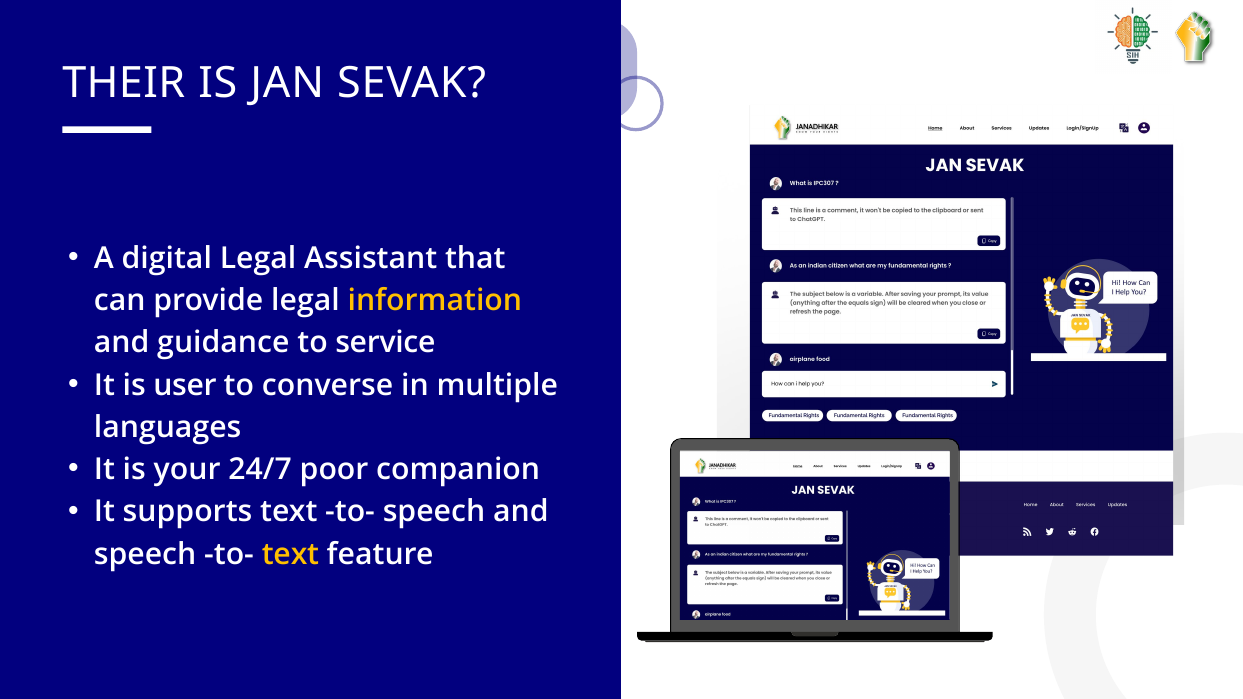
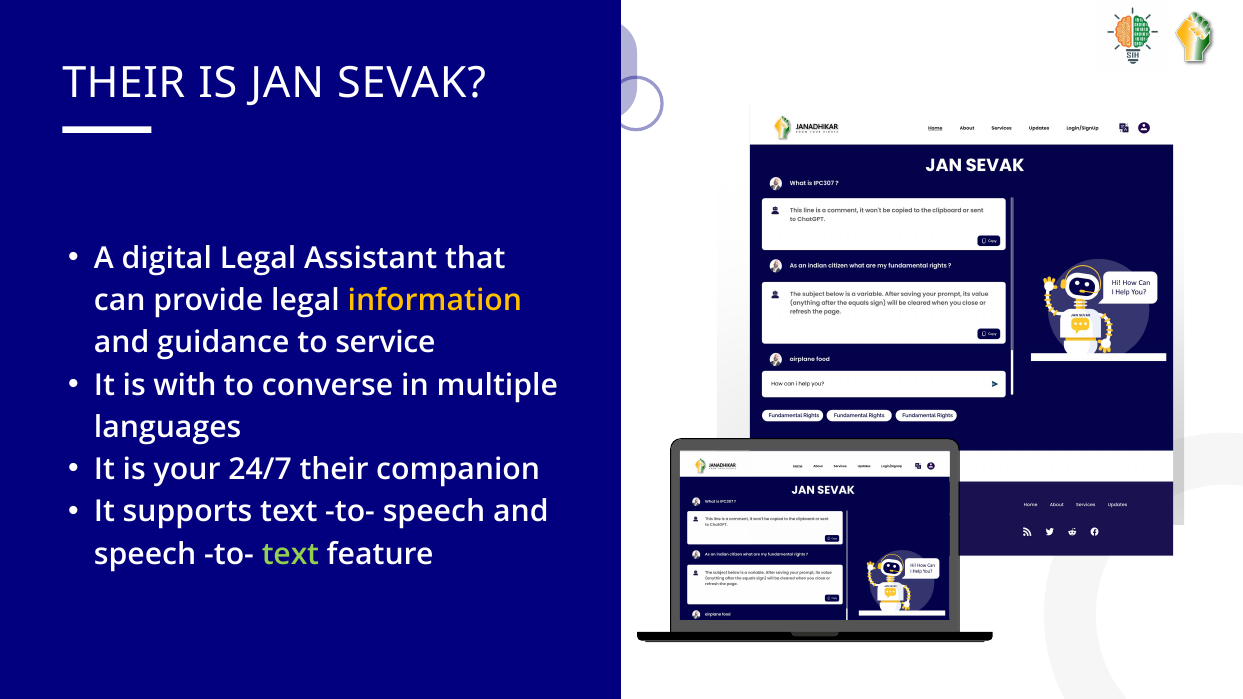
user: user -> with (185, 385)
24/7 poor: poor -> their (334, 470)
text colour: yellow -> light green (290, 554)
